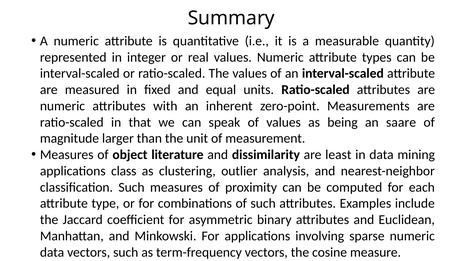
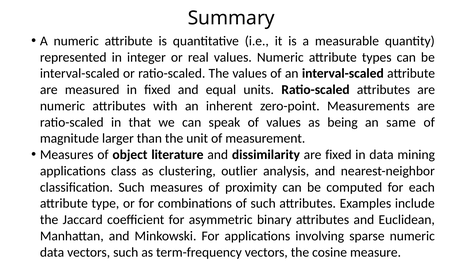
saare: saare -> same (401, 122)
are least: least -> fixed (338, 154)
